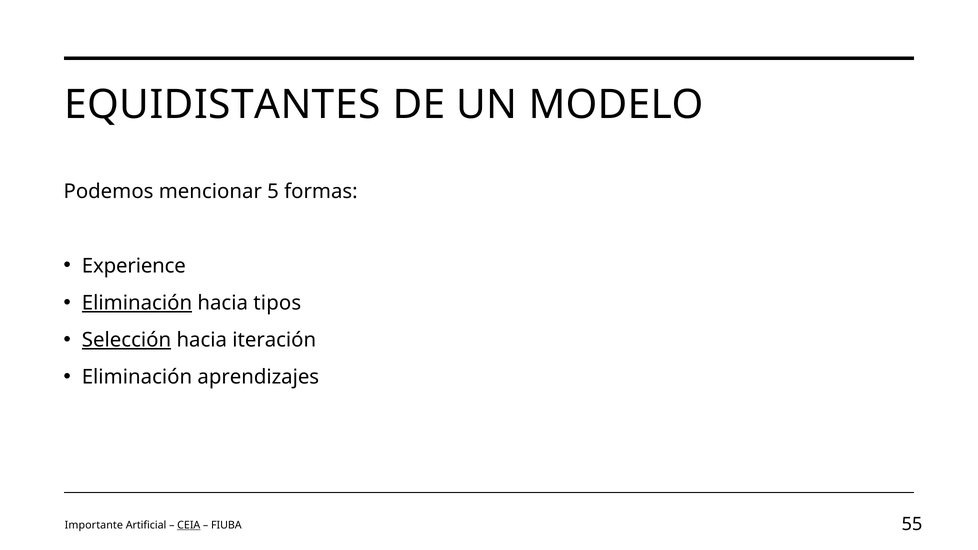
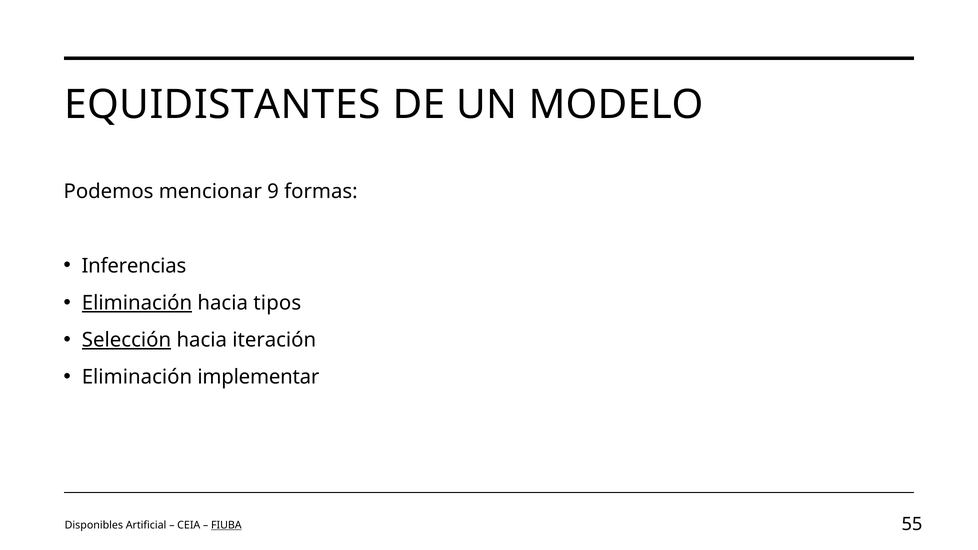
5: 5 -> 9 (273, 192)
Experience: Experience -> Inferencias (134, 266)
aprendizajes: aprendizajes -> implementar (258, 377)
Importante: Importante -> Disponibles (94, 525)
CEIA underline: present -> none (189, 525)
FIUBA underline: none -> present (226, 525)
